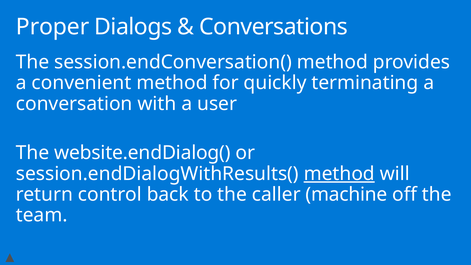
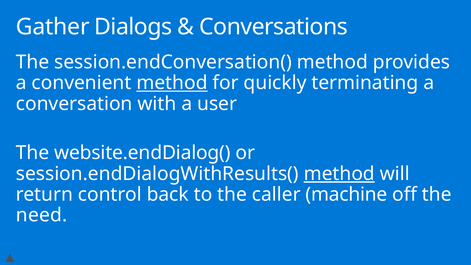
Proper: Proper -> Gather (53, 27)
method underline: none -> present (172, 83)
team: team -> need (42, 215)
